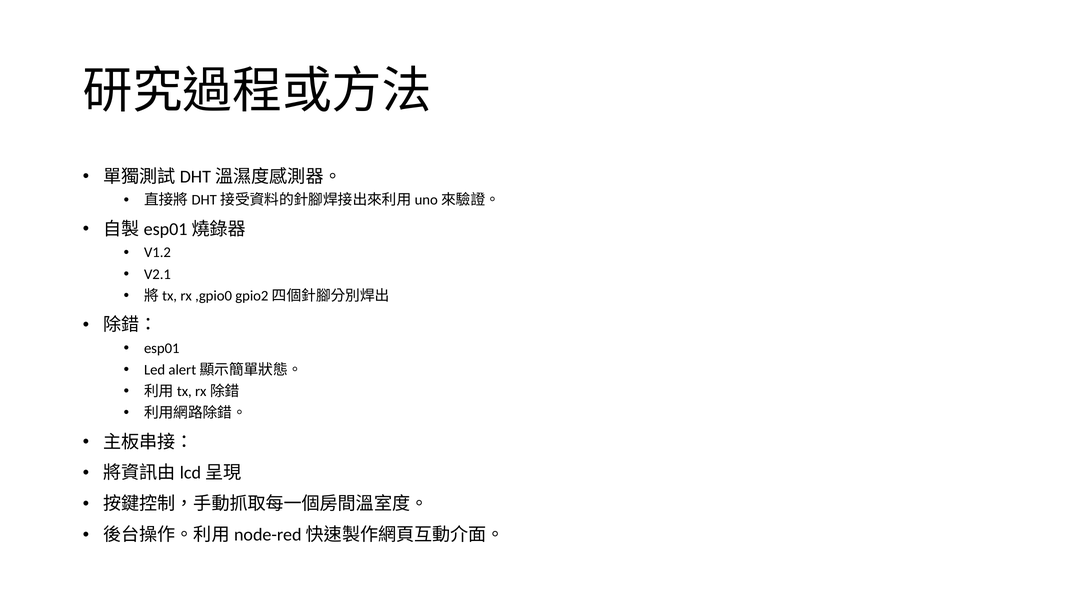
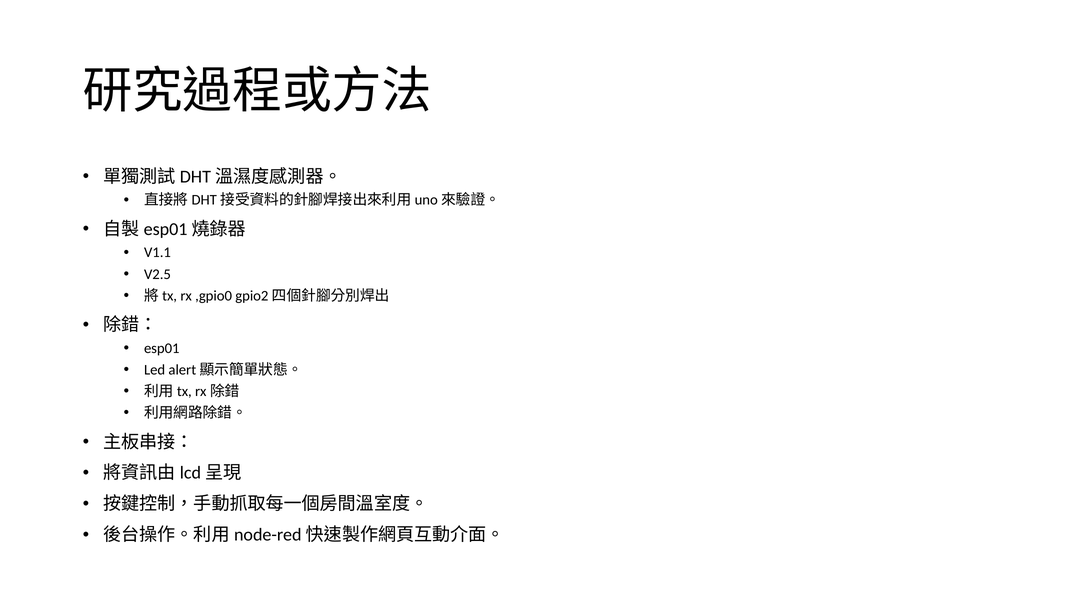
V1.2: V1.2 -> V1.1 (157, 252)
V2.1: V2.1 -> V2.5 (157, 274)
